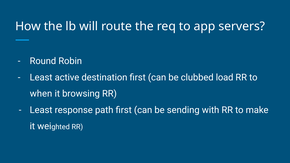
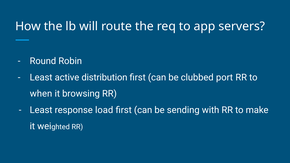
destination: destination -> distribution (104, 77)
load: load -> port (224, 77)
path: path -> load (104, 110)
